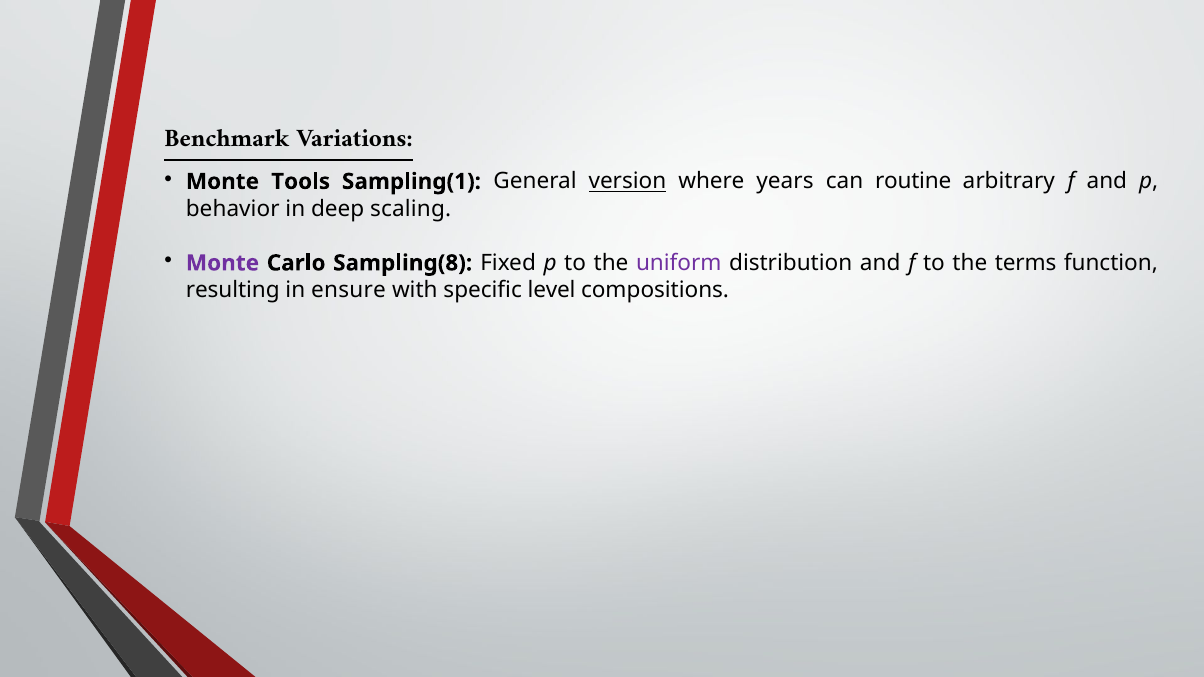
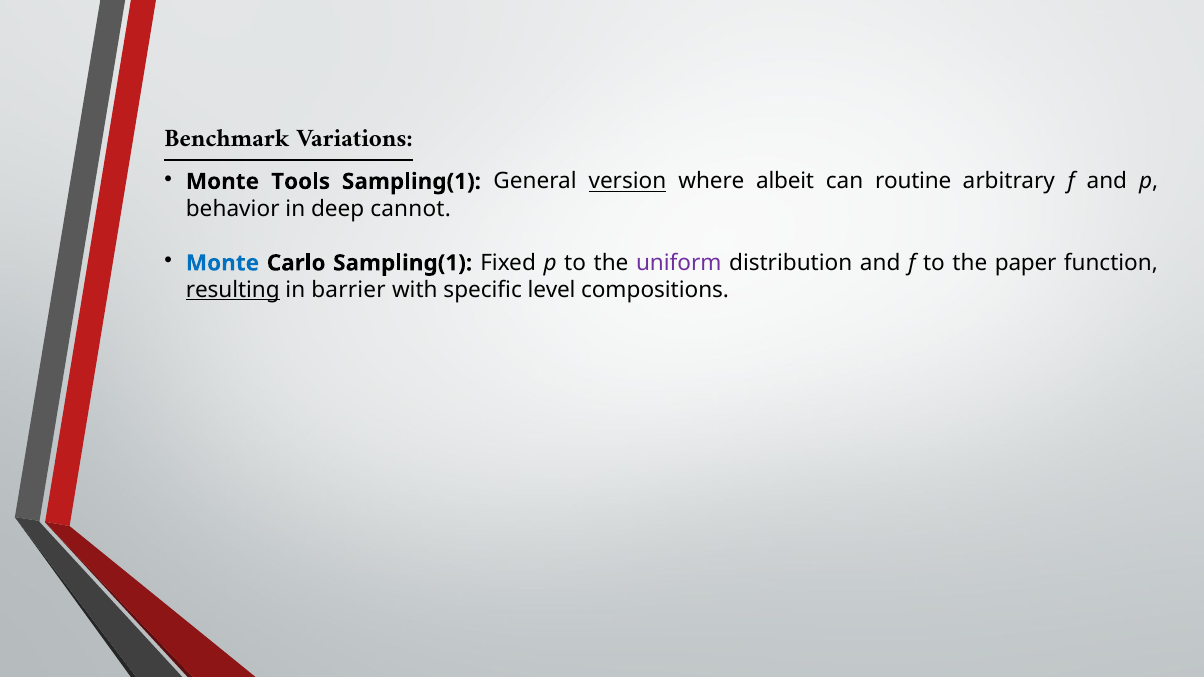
years: years -> albeit (785, 182)
scaling: scaling -> cannot (411, 209)
Monte colour: purple -> blue (222, 263)
Carlo Sampling(8: Sampling(8 -> Sampling(1 (403, 263)
terms: terms -> paper (1026, 263)
resulting underline: none -> present (233, 290)
ensure: ensure -> barrier (349, 290)
